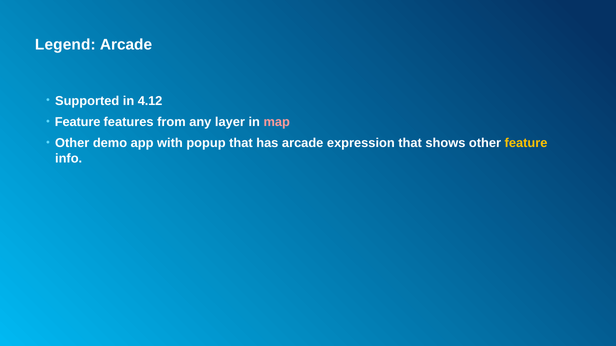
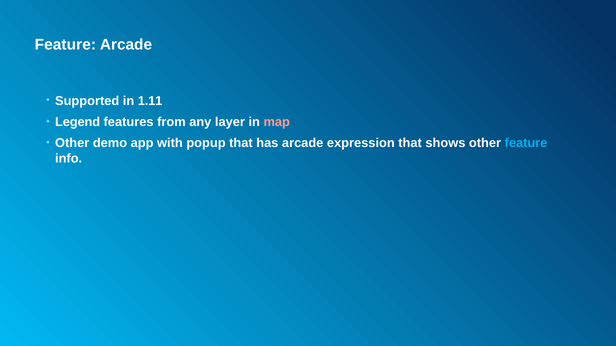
Legend: Legend -> Feature (65, 45)
4.12: 4.12 -> 1.11 (150, 101)
Feature: Feature -> Legend (78, 122)
feature colour: yellow -> light blue (526, 143)
